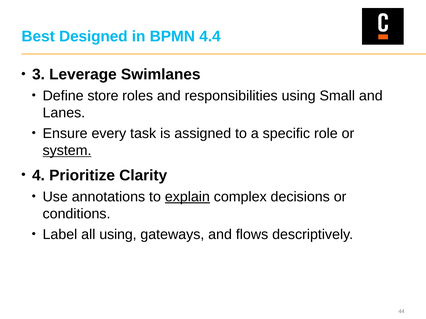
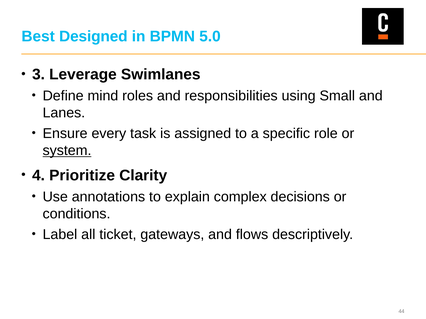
4.4: 4.4 -> 5.0 (210, 36)
store: store -> mind (103, 96)
explain underline: present -> none (187, 197)
all using: using -> ticket (118, 235)
